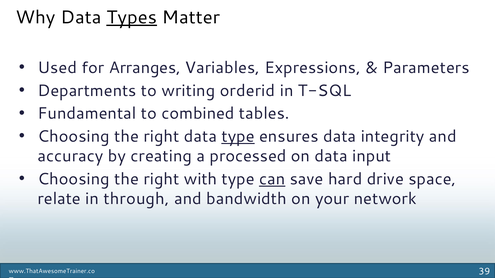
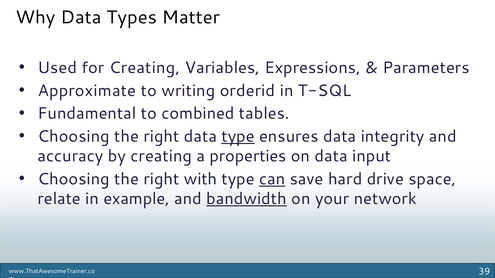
Types underline: present -> none (132, 17)
for Arranges: Arranges -> Creating (145, 68)
Departments: Departments -> Approximate (87, 91)
processed: processed -> properties (248, 156)
through: through -> example (137, 199)
bandwidth underline: none -> present (247, 199)
